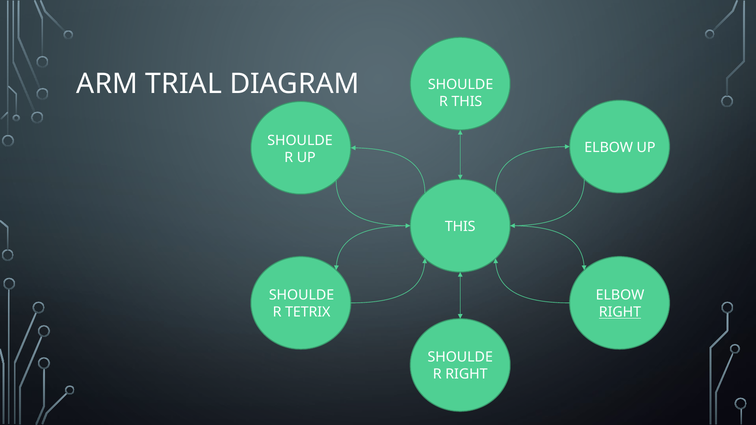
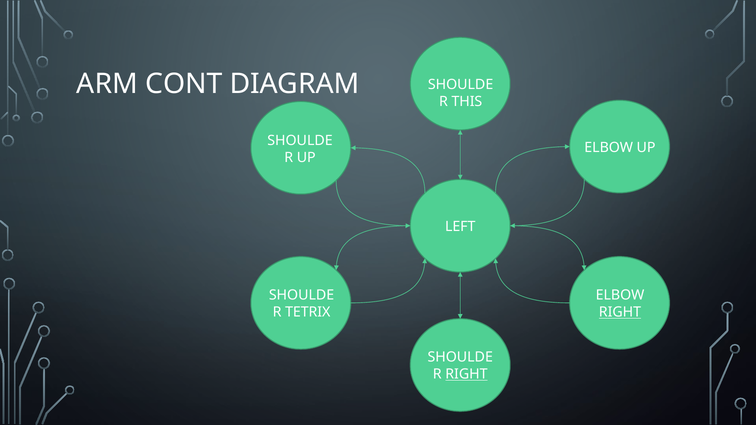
TRIAL: TRIAL -> CONT (184, 84)
THIS: THIS -> LEFT (460, 227)
RIGHT underline: none -> present (466, 374)
